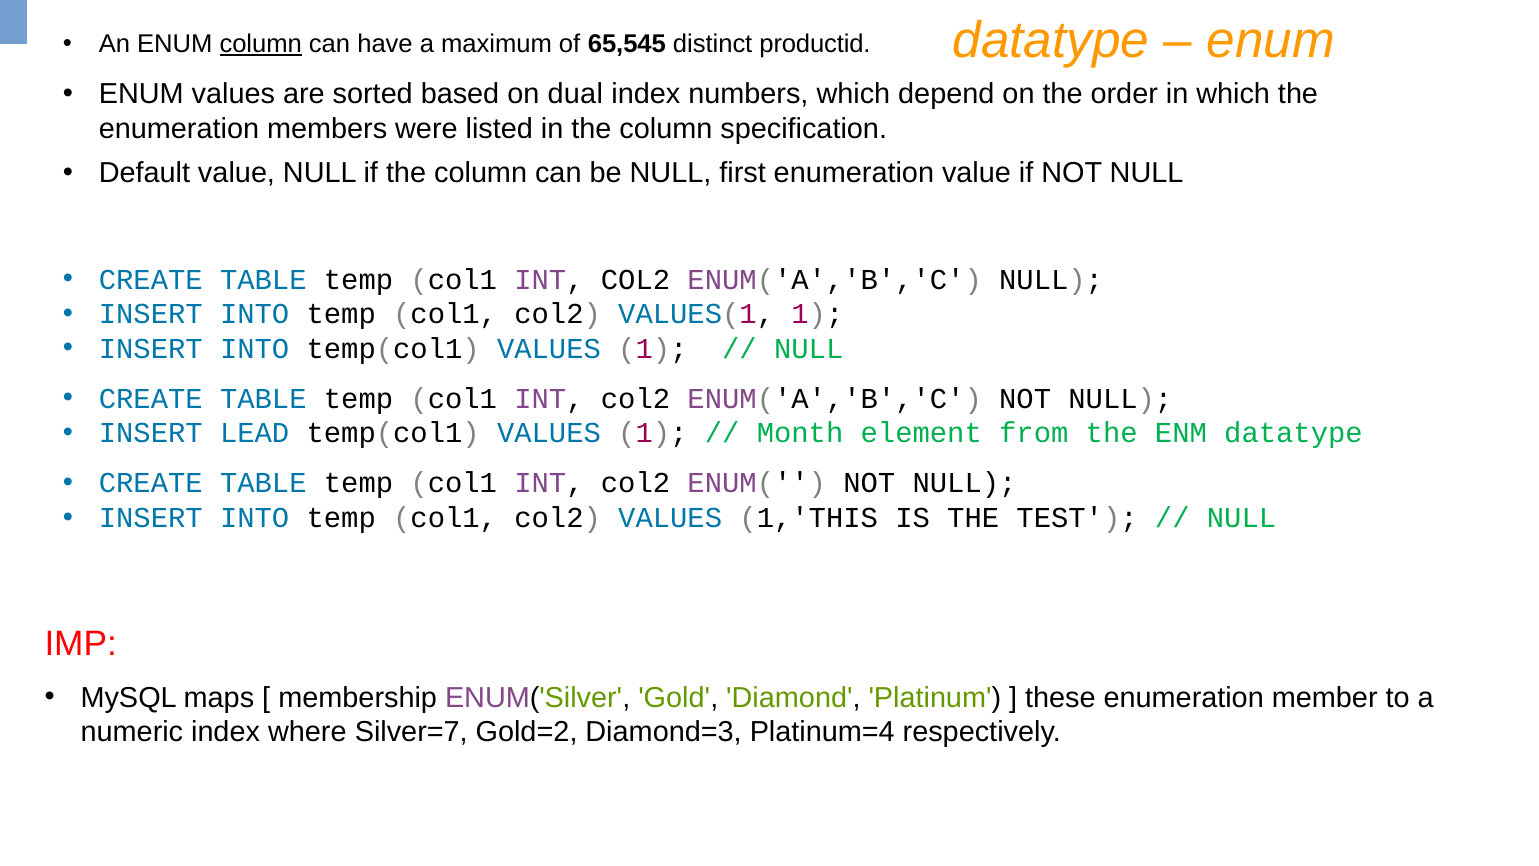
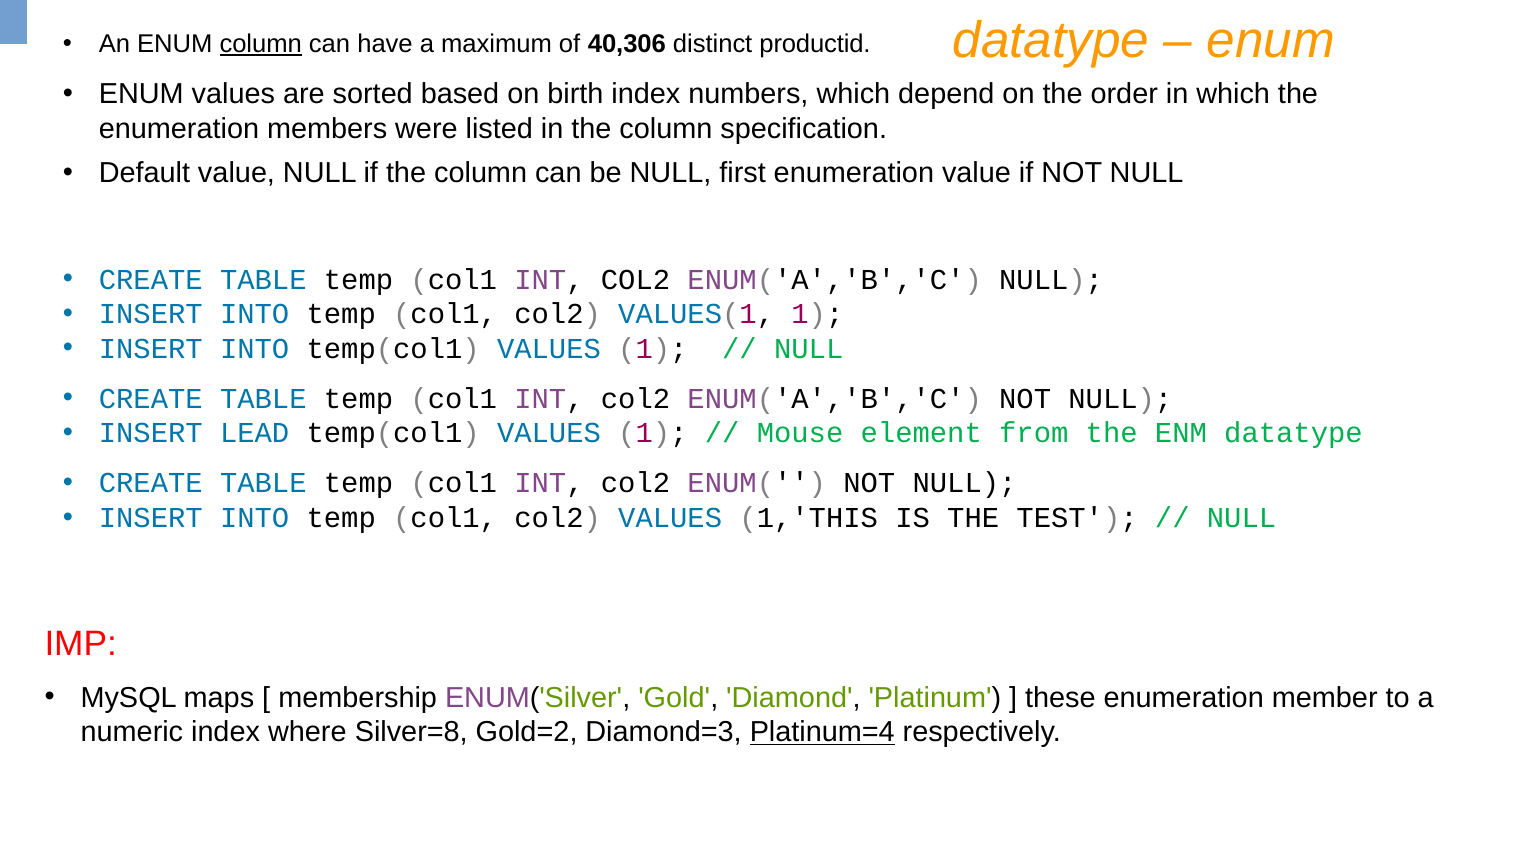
65,545: 65,545 -> 40,306 (627, 44)
dual: dual -> birth (575, 94)
Month: Month -> Mouse (800, 433)
Silver=7: Silver=7 -> Silver=8 (411, 732)
Platinum=4 underline: none -> present (822, 732)
